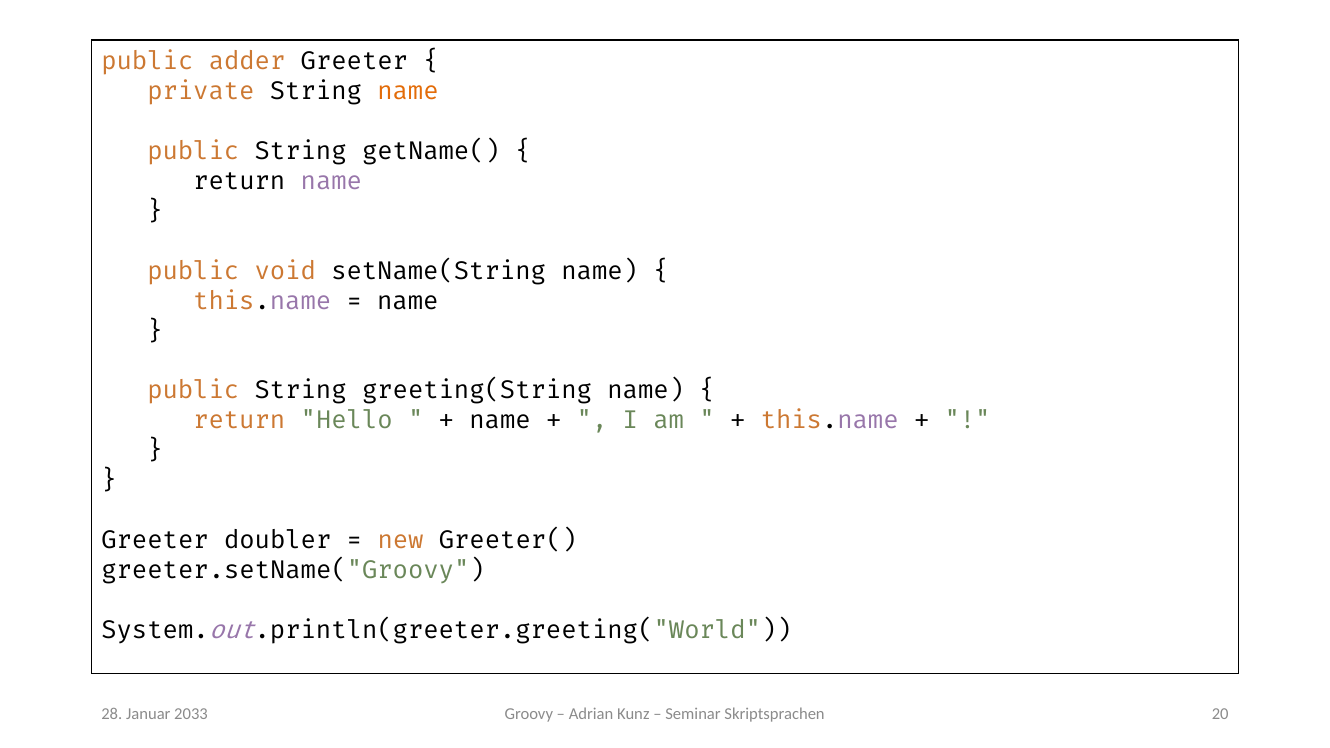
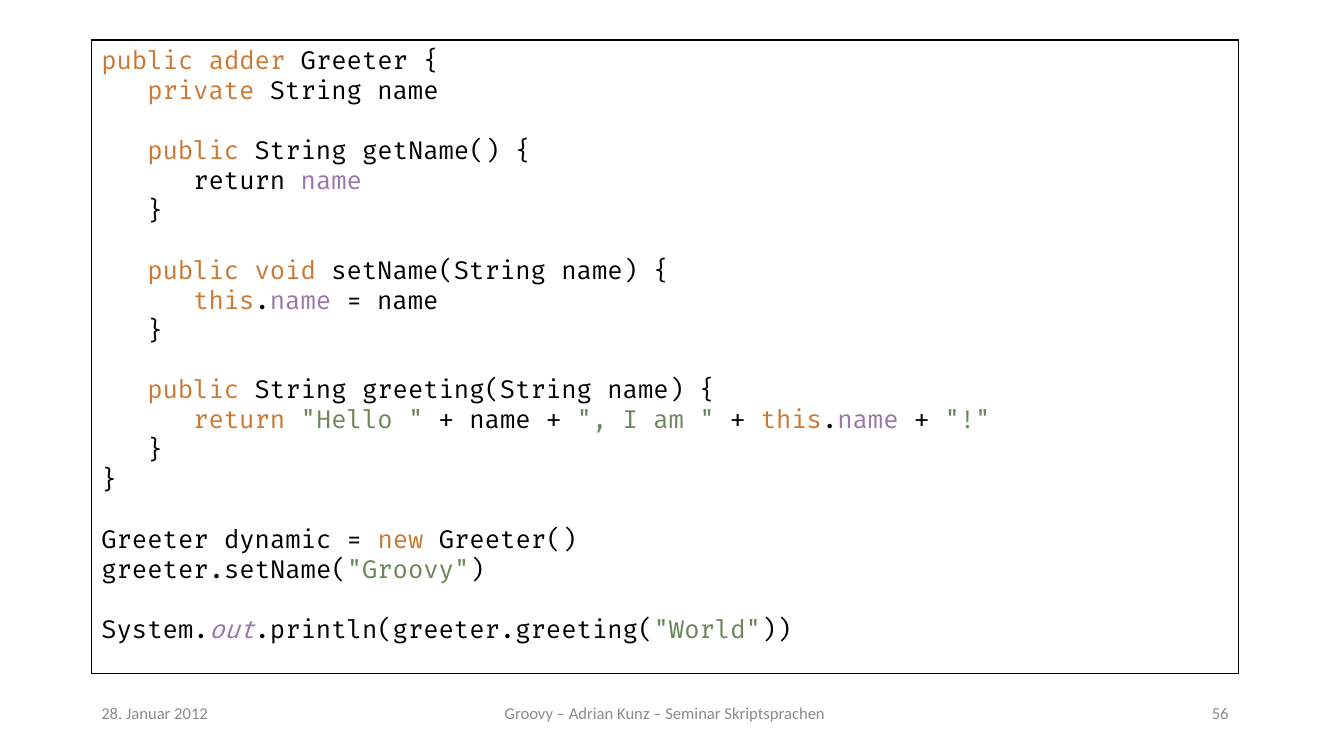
name colour: orange -> black (408, 91)
doubler: doubler -> dynamic (278, 540)
20: 20 -> 56 (1220, 714)
2033: 2033 -> 2012 (191, 714)
